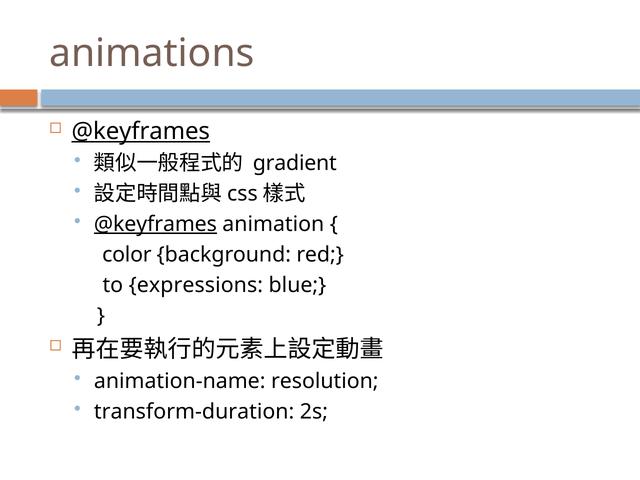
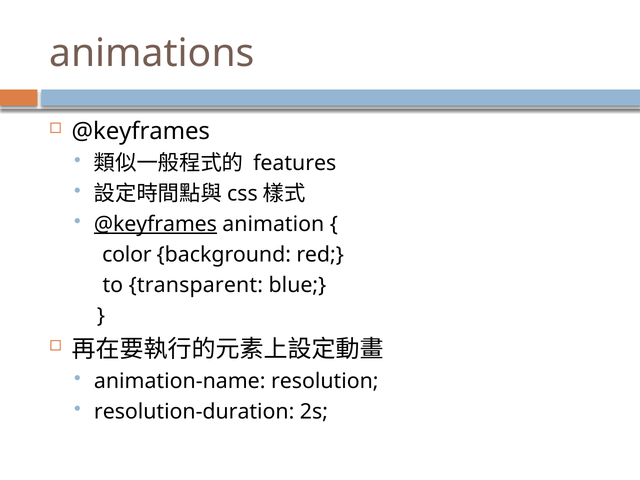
@keyframes underline: present -> none (141, 131)
gradient: gradient -> features (295, 163)
expressions: expressions -> transparent (196, 285)
transform-duration: transform-duration -> resolution-duration (194, 412)
